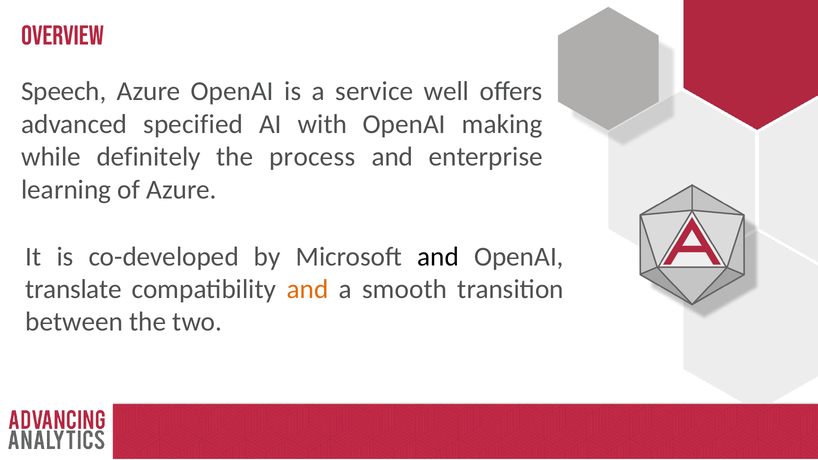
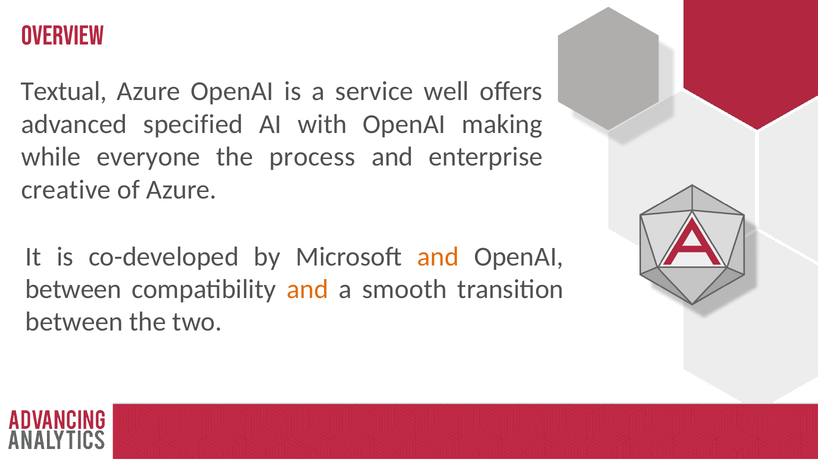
Speech: Speech -> Textual (64, 91)
definitely: definitely -> everyone (149, 157)
learning: learning -> creative (66, 190)
and colour: black -> orange (438, 257)
translate: translate -> between (73, 289)
